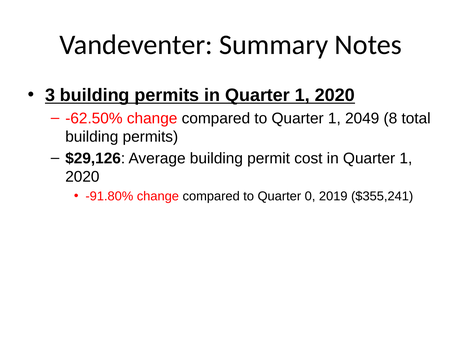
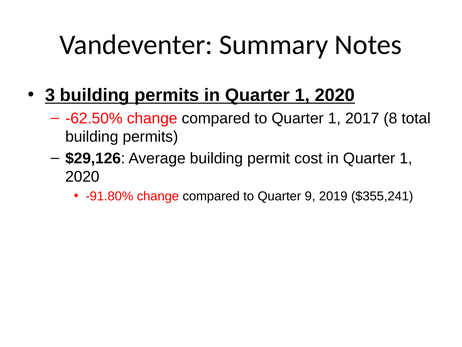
2049: 2049 -> 2017 (362, 118)
0: 0 -> 9 (310, 196)
